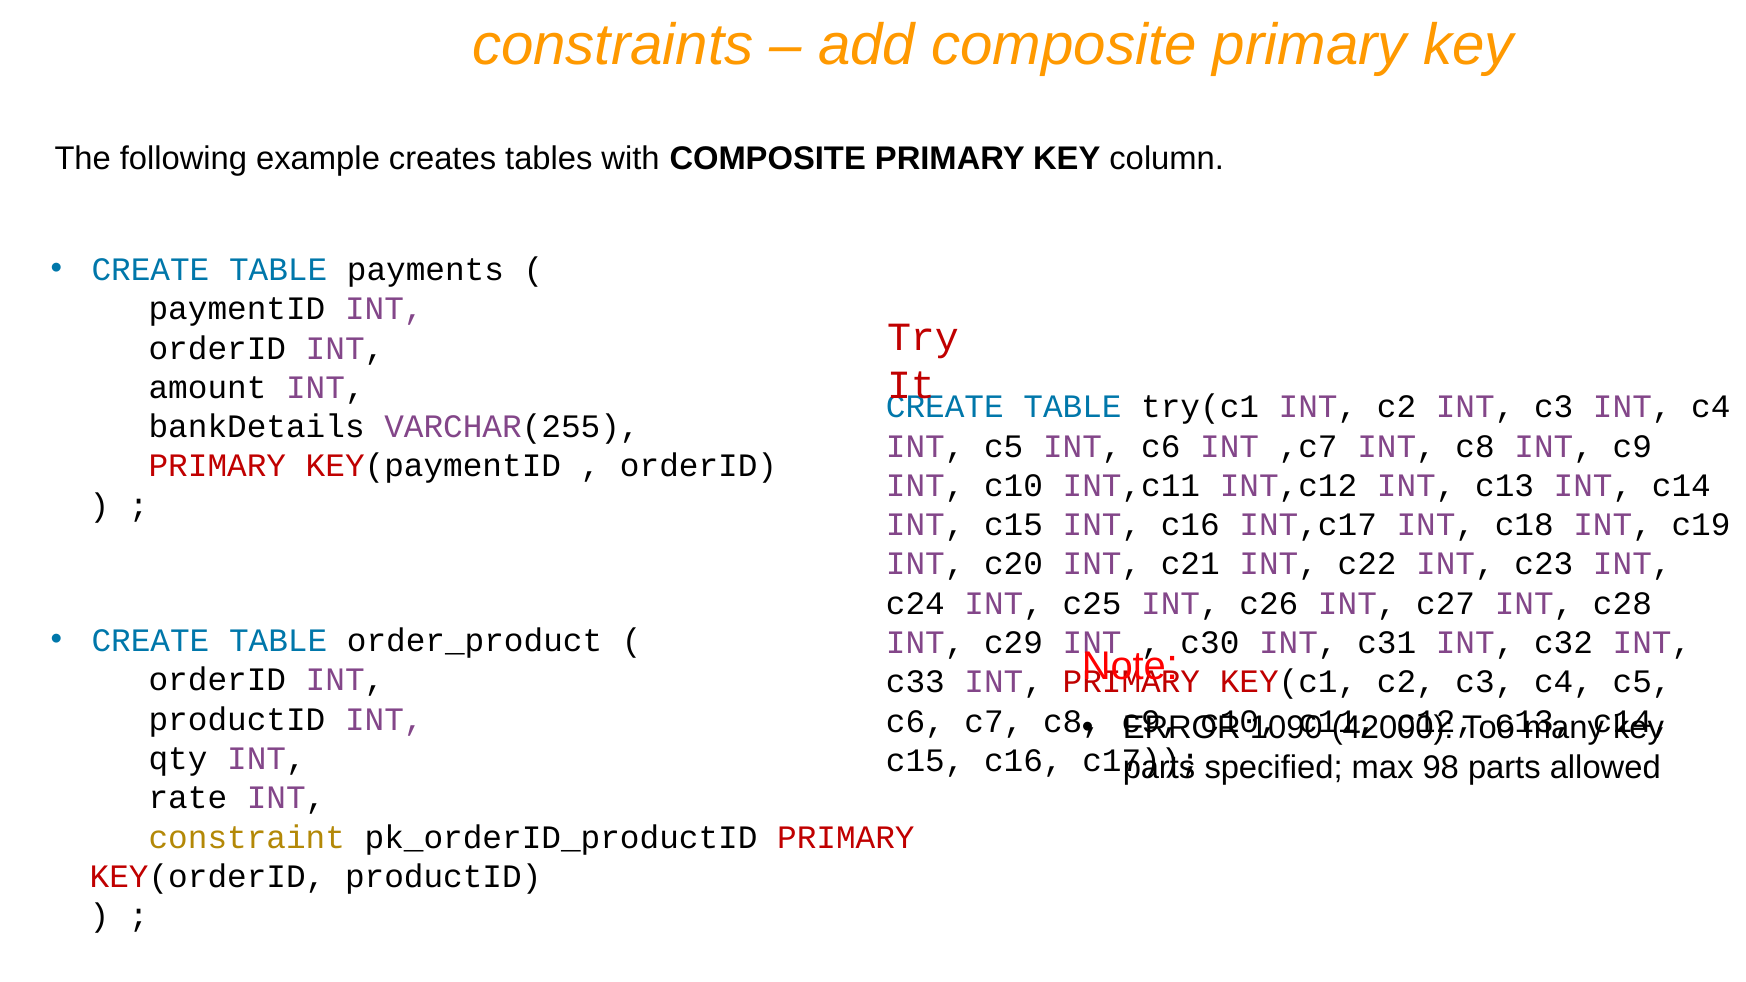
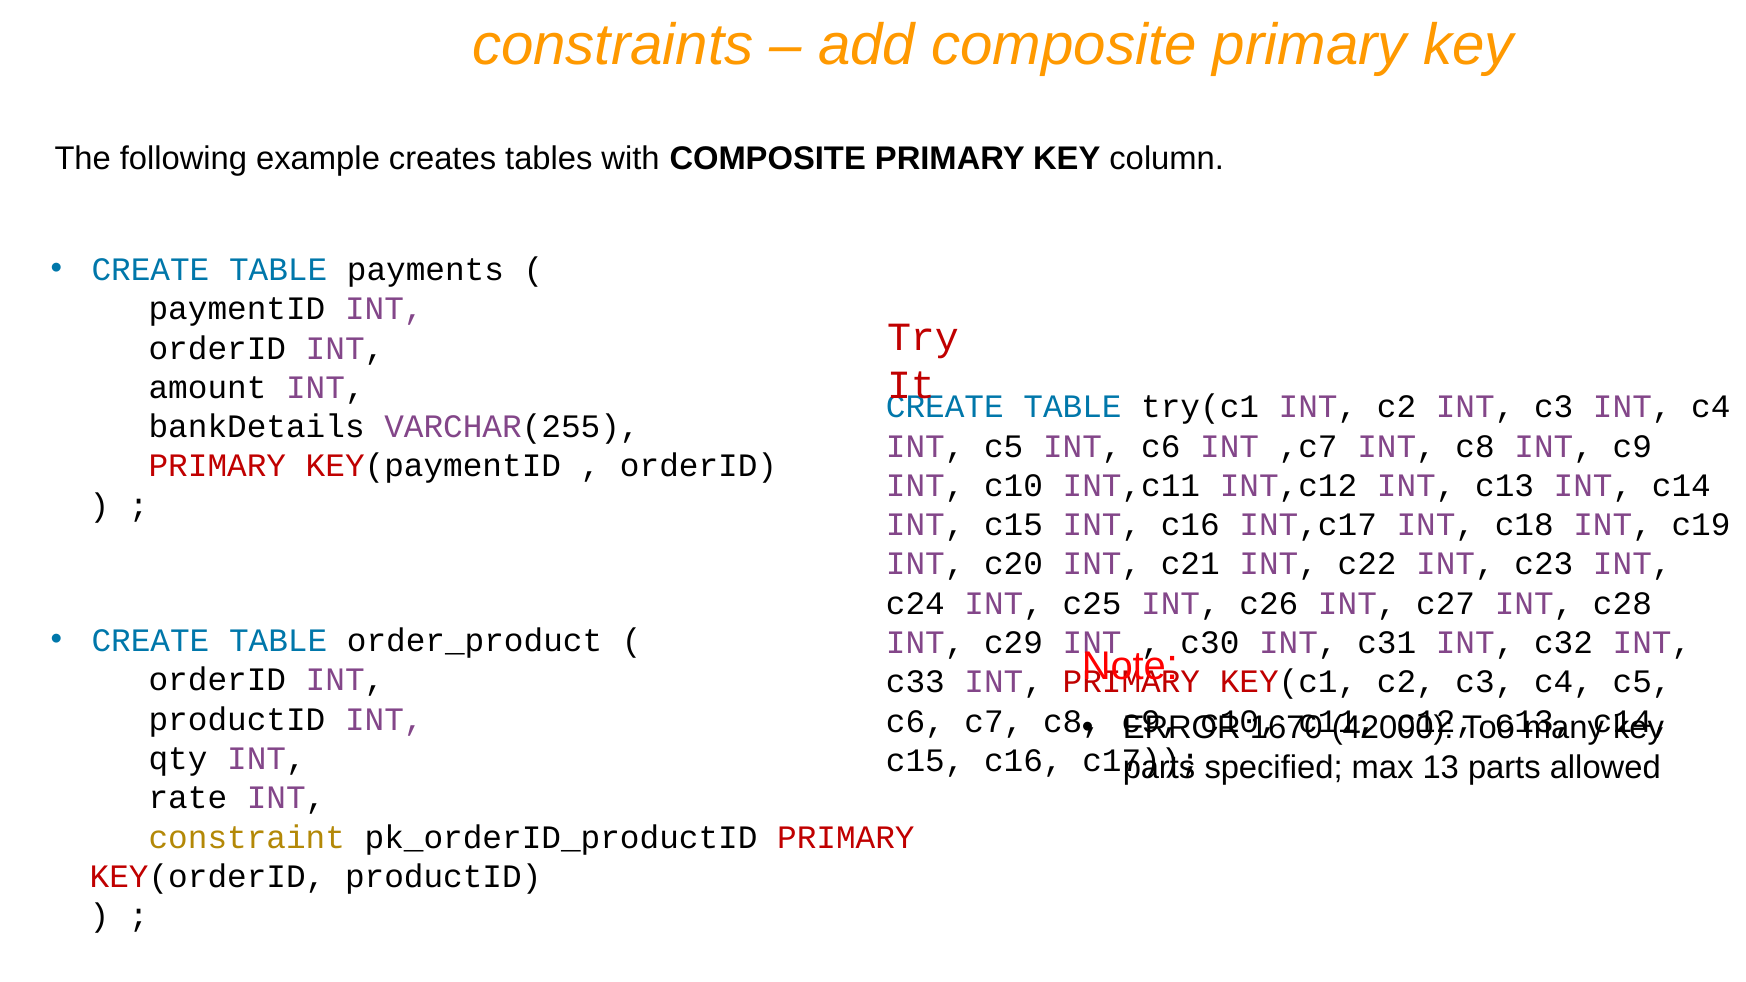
1090: 1090 -> 1670 (1286, 728)
98: 98 -> 13 (1441, 767)
